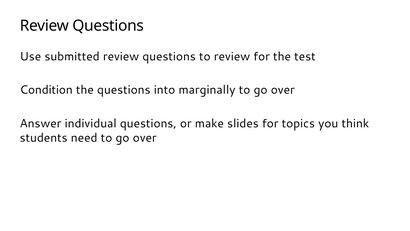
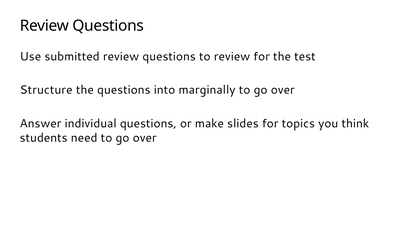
Condition: Condition -> Structure (46, 90)
